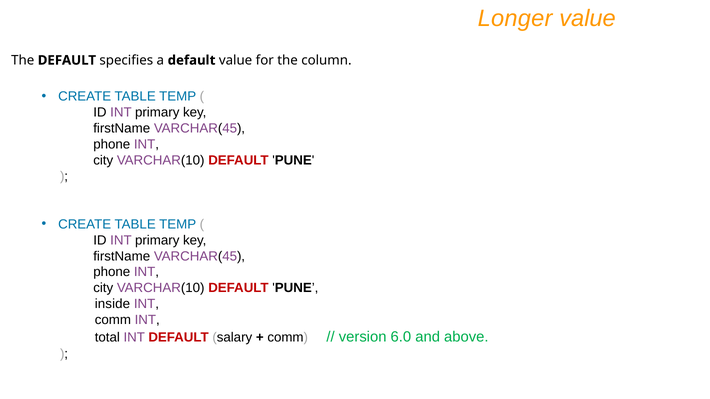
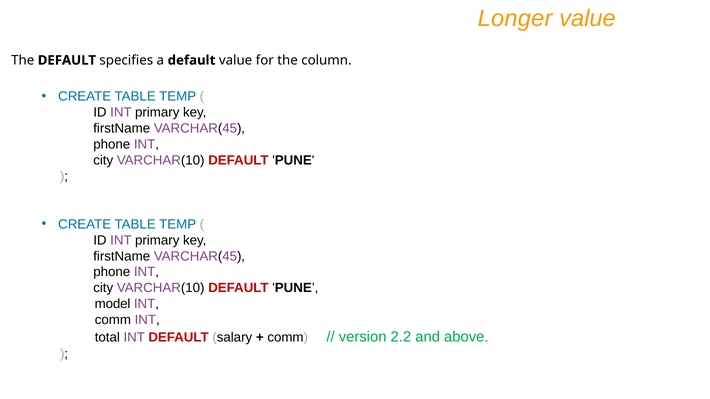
inside: inside -> model (113, 304)
6.0: 6.0 -> 2.2 (401, 337)
